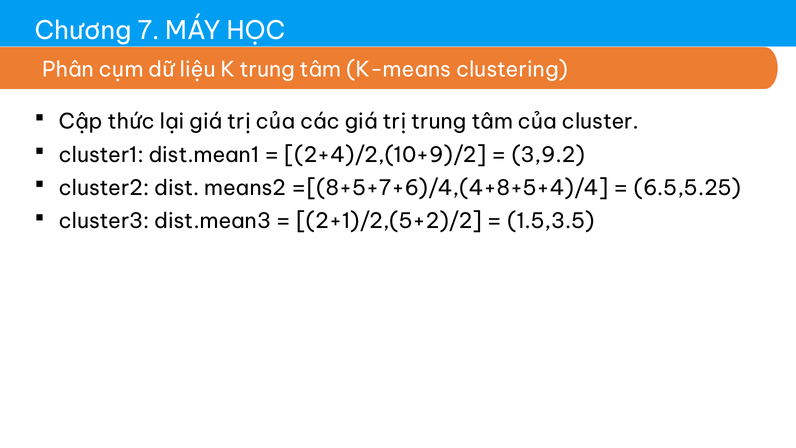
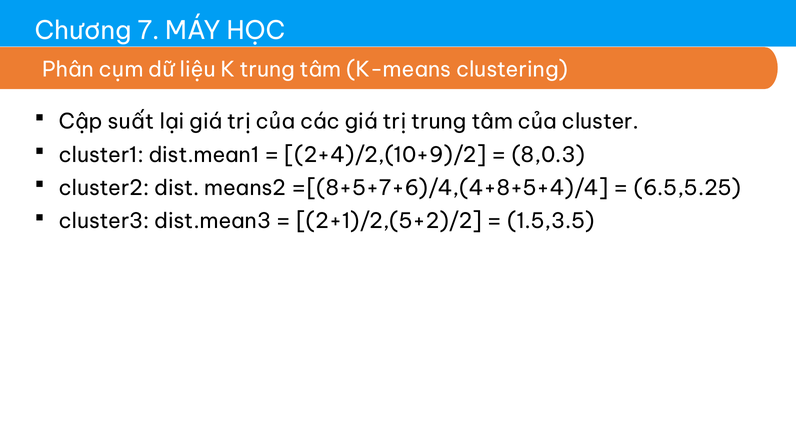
thức: thức -> suất (131, 122)
3,9.2: 3,9.2 -> 8,0.3 (548, 155)
